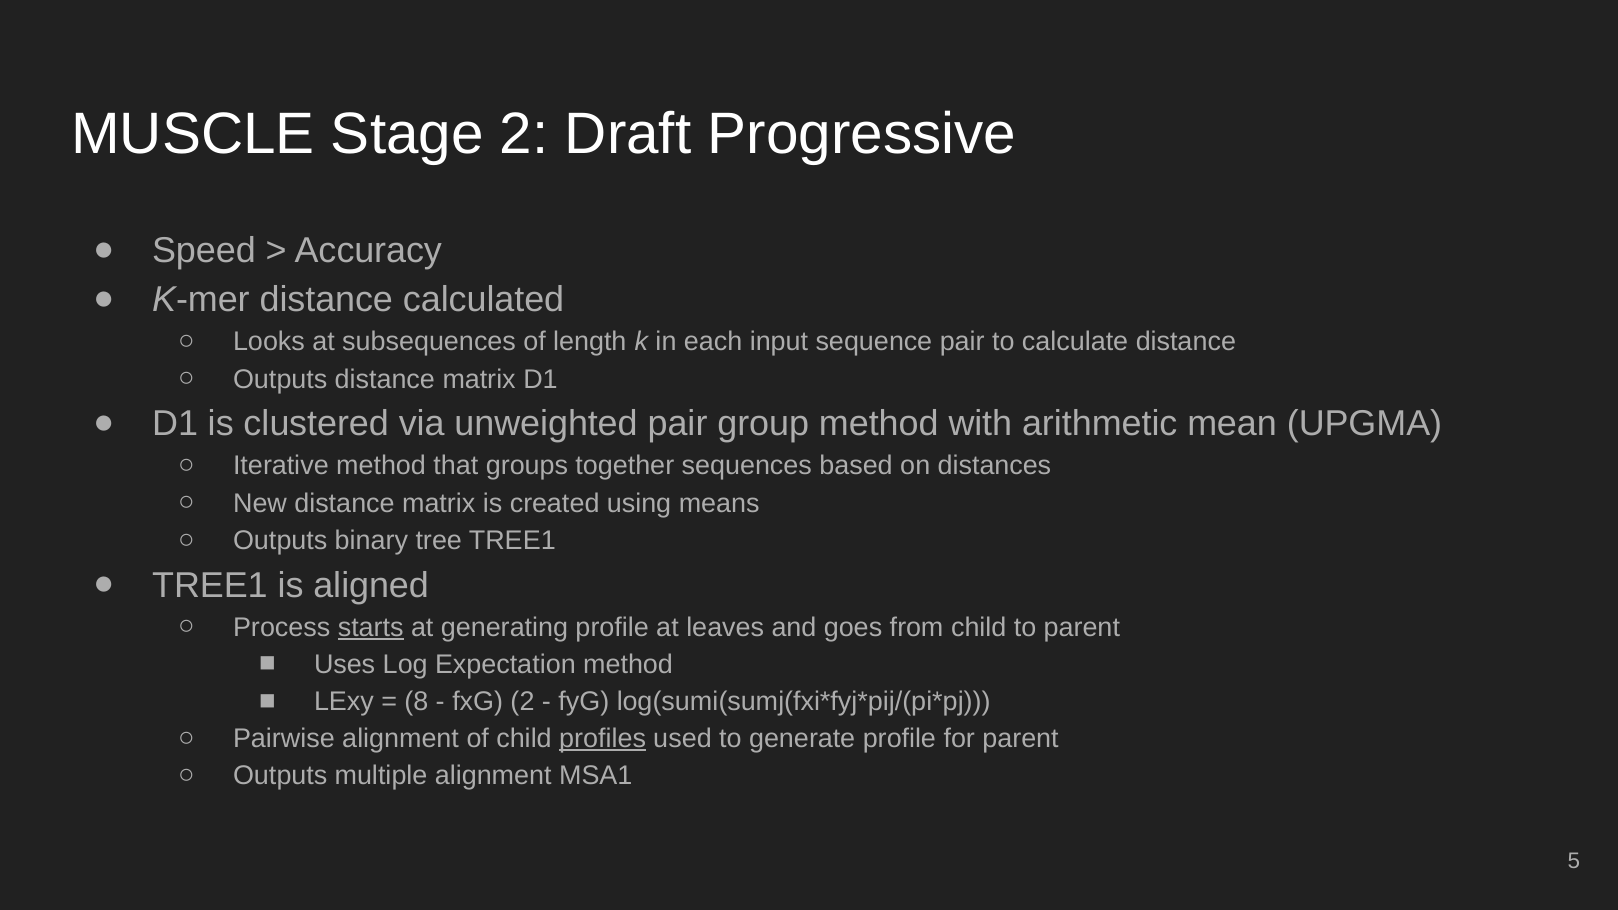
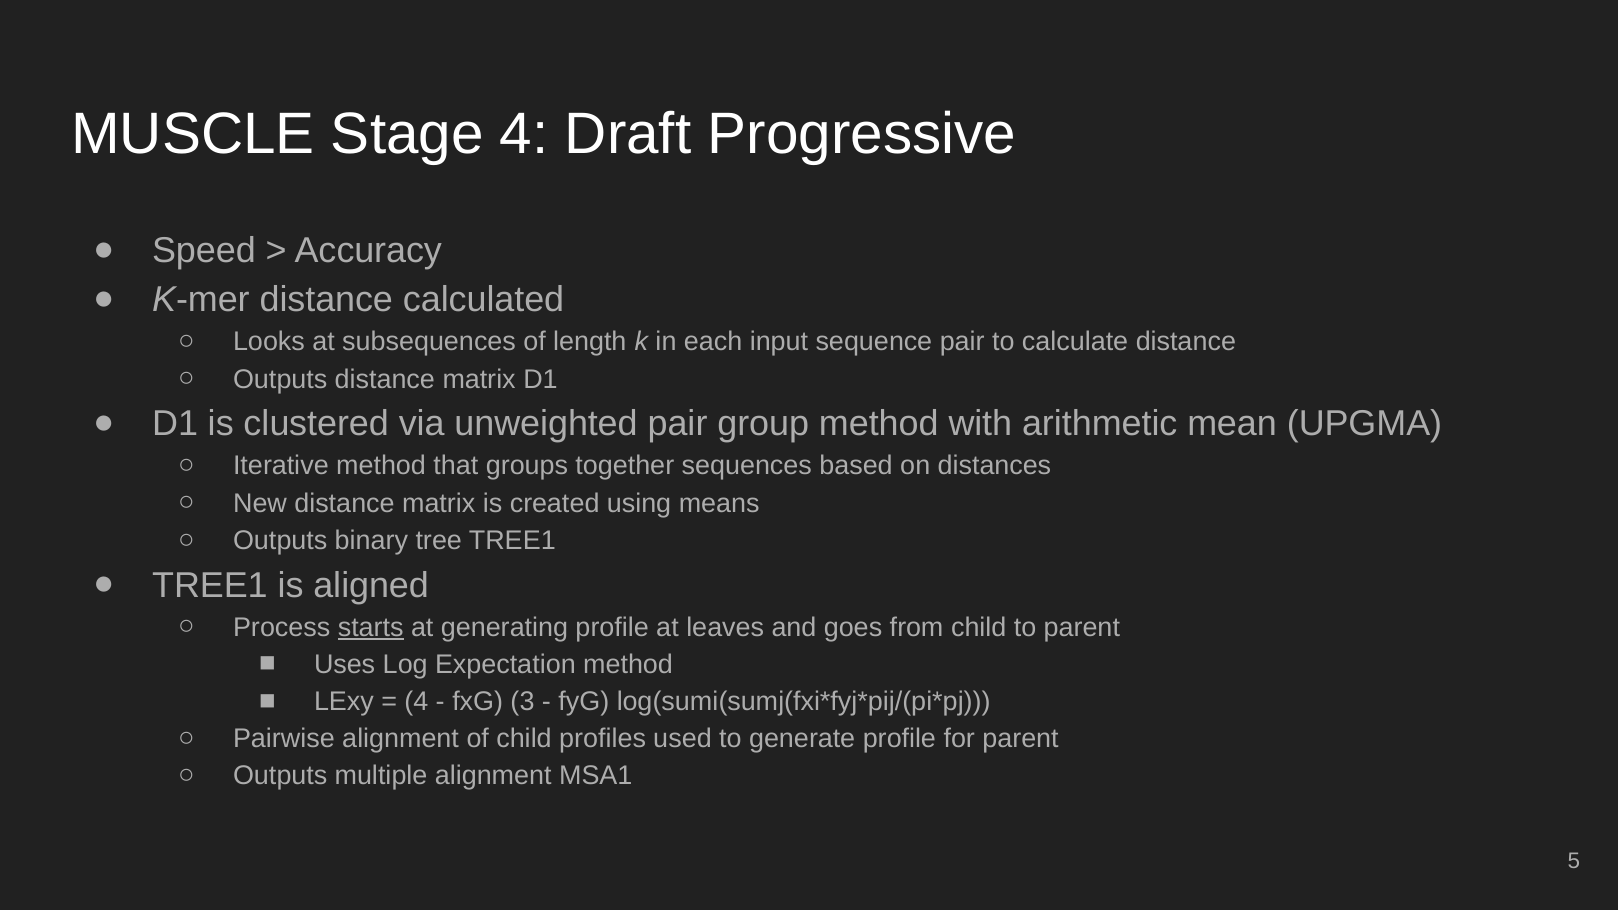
Stage 2: 2 -> 4 (524, 134)
8: 8 -> 4 (416, 702)
fxG 2: 2 -> 3 (523, 702)
profiles underline: present -> none (603, 739)
